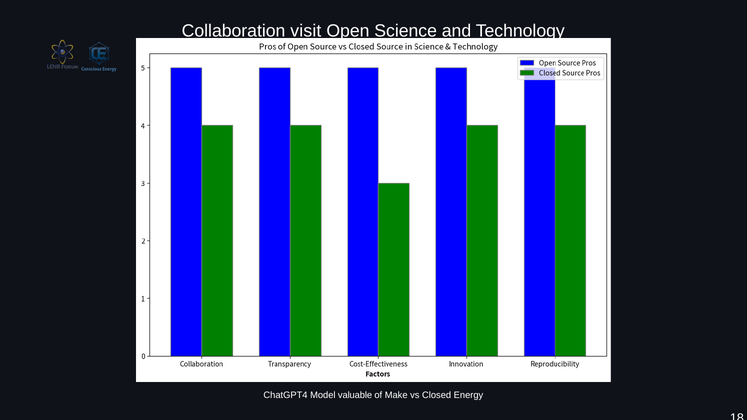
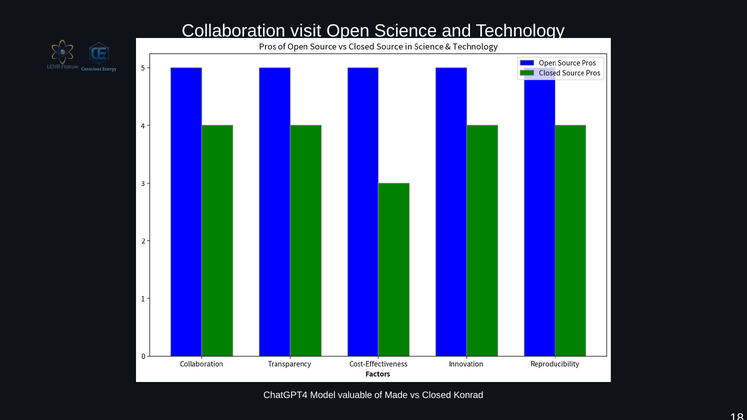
Make: Make -> Made (396, 395)
Closed Energy: Energy -> Konrad (469, 395)
